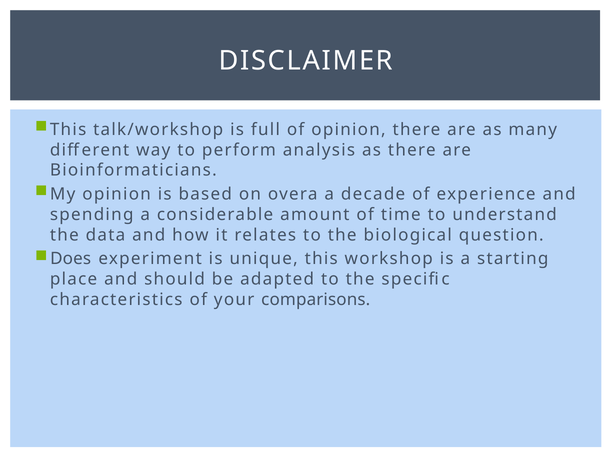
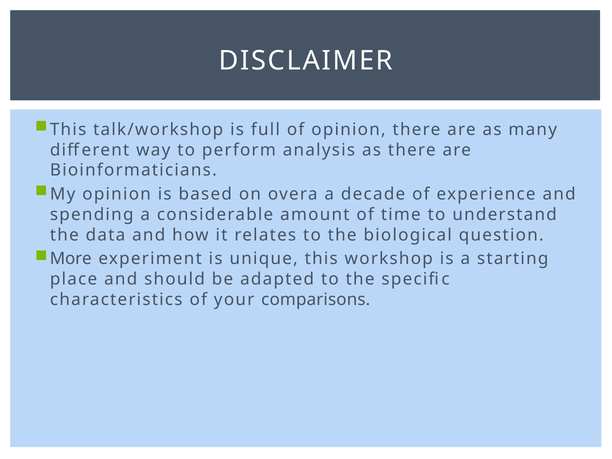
Does: Does -> More (71, 259)
